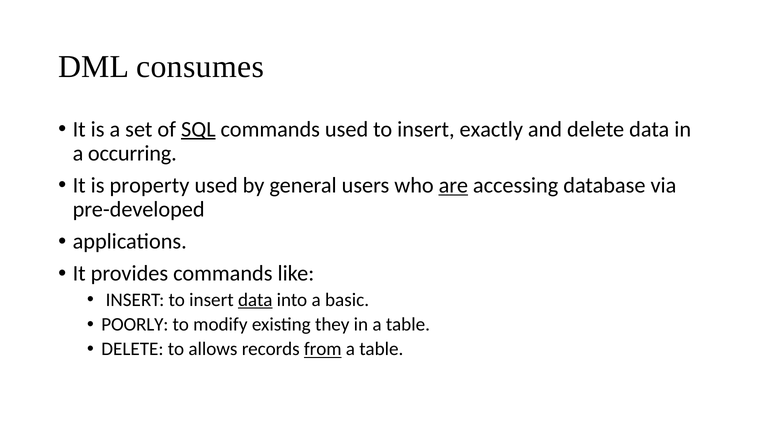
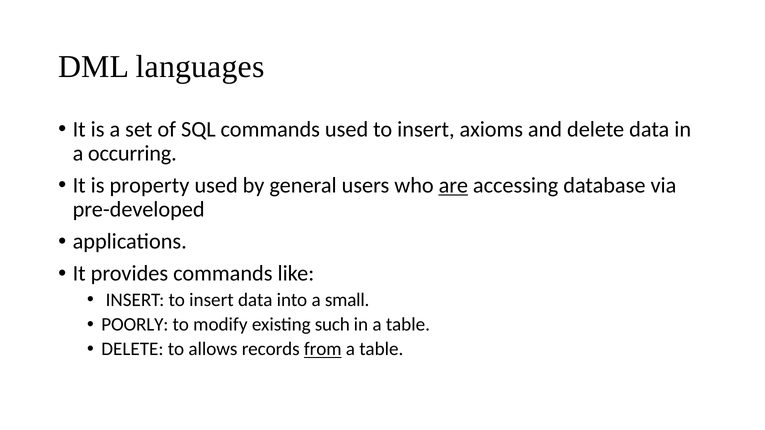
consumes: consumes -> languages (200, 67)
SQL underline: present -> none (198, 129)
exactly: exactly -> axioms (491, 129)
data underline: present -> none (255, 300)
basic: basic -> small (347, 300)
they: they -> such (332, 325)
